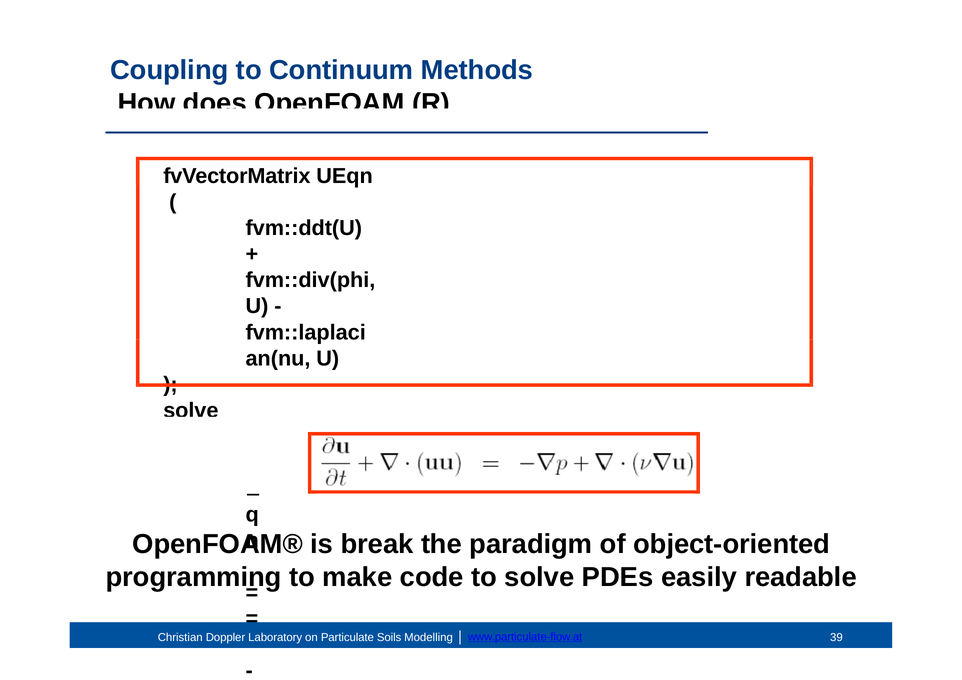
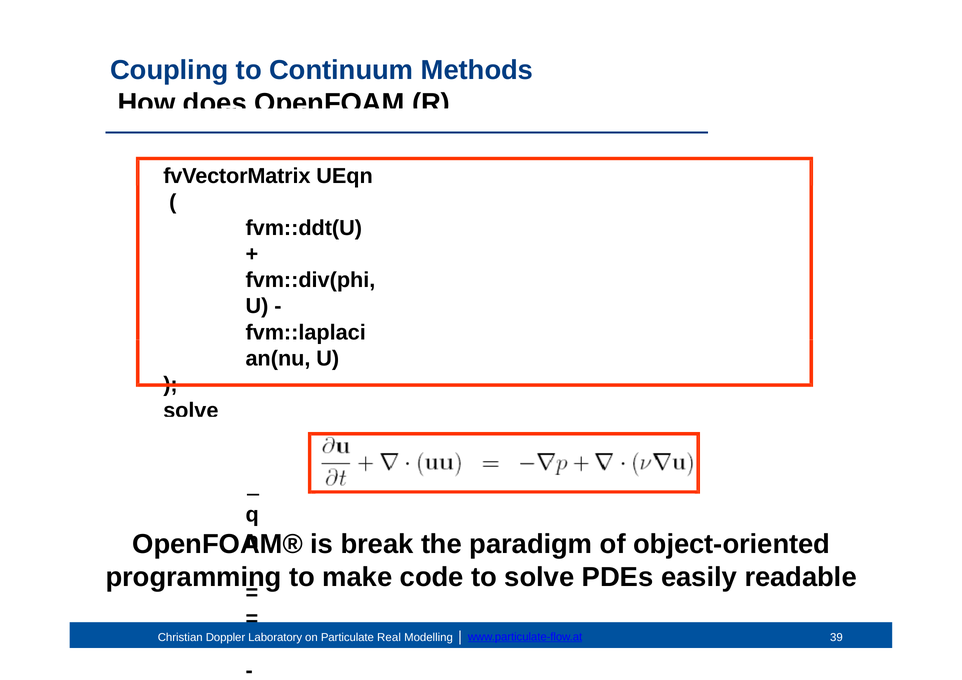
Soils: Soils -> Real (389, 638)
